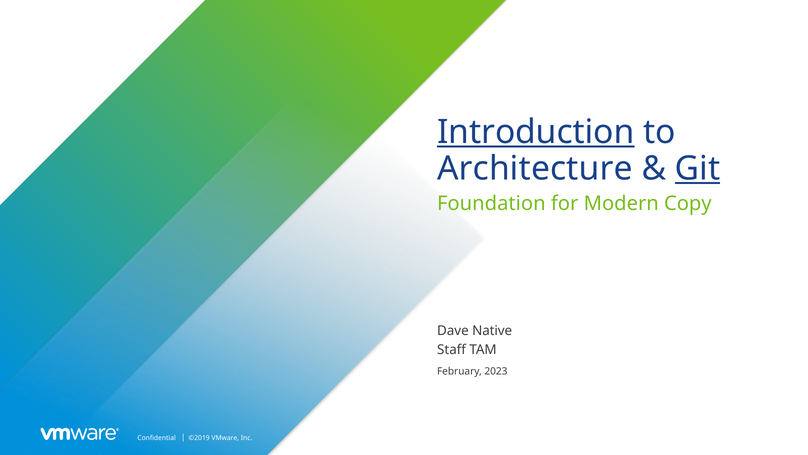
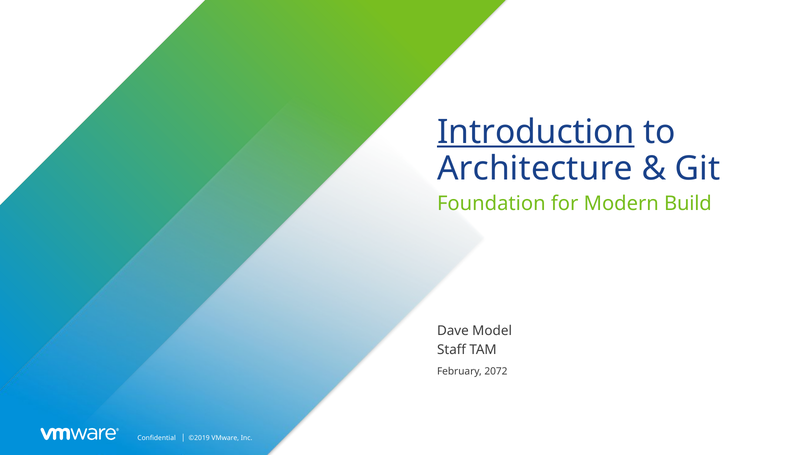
Git underline: present -> none (698, 168)
Copy: Copy -> Build (688, 204)
Native: Native -> Model (492, 330)
2023: 2023 -> 2072 (496, 371)
